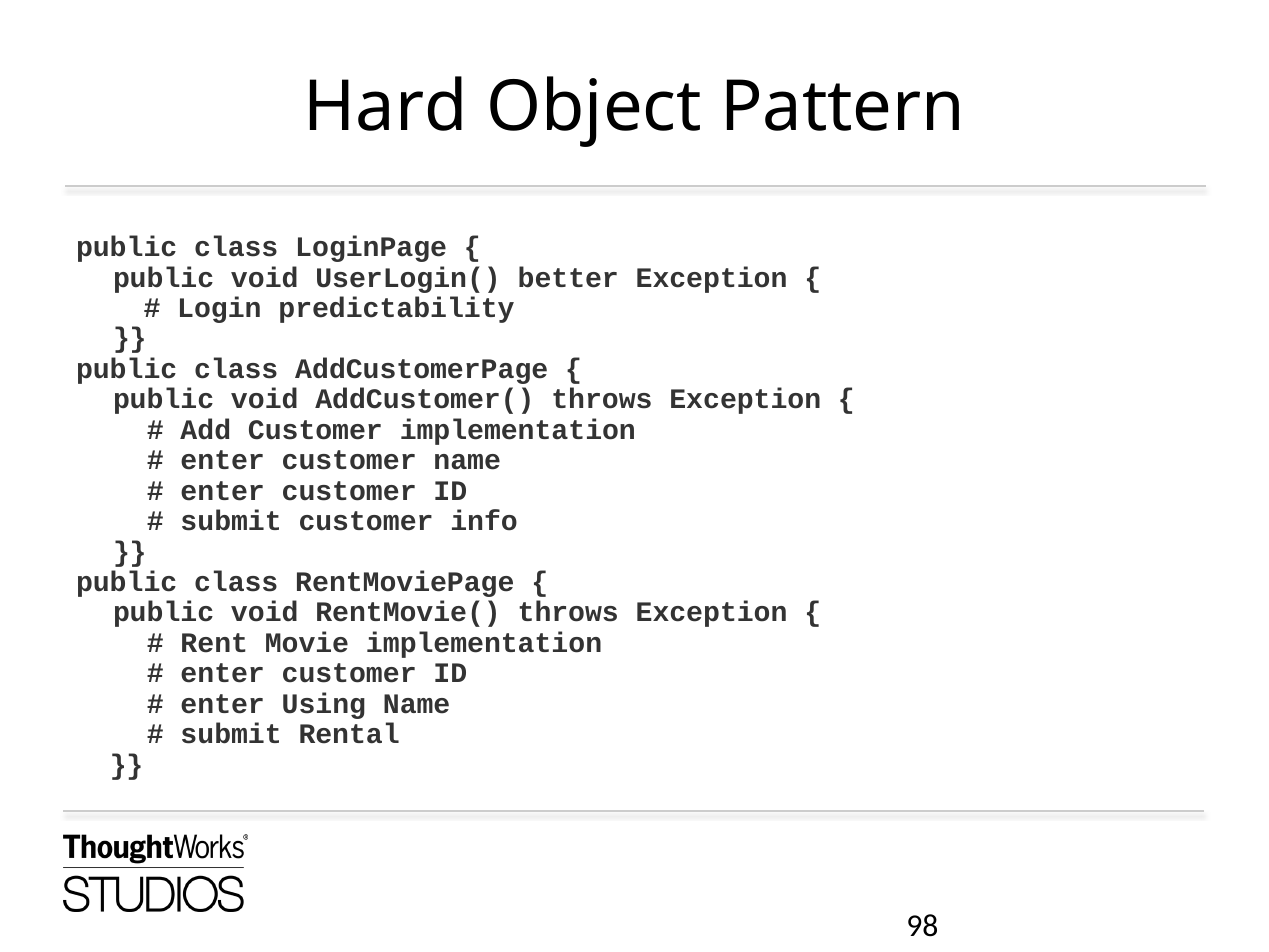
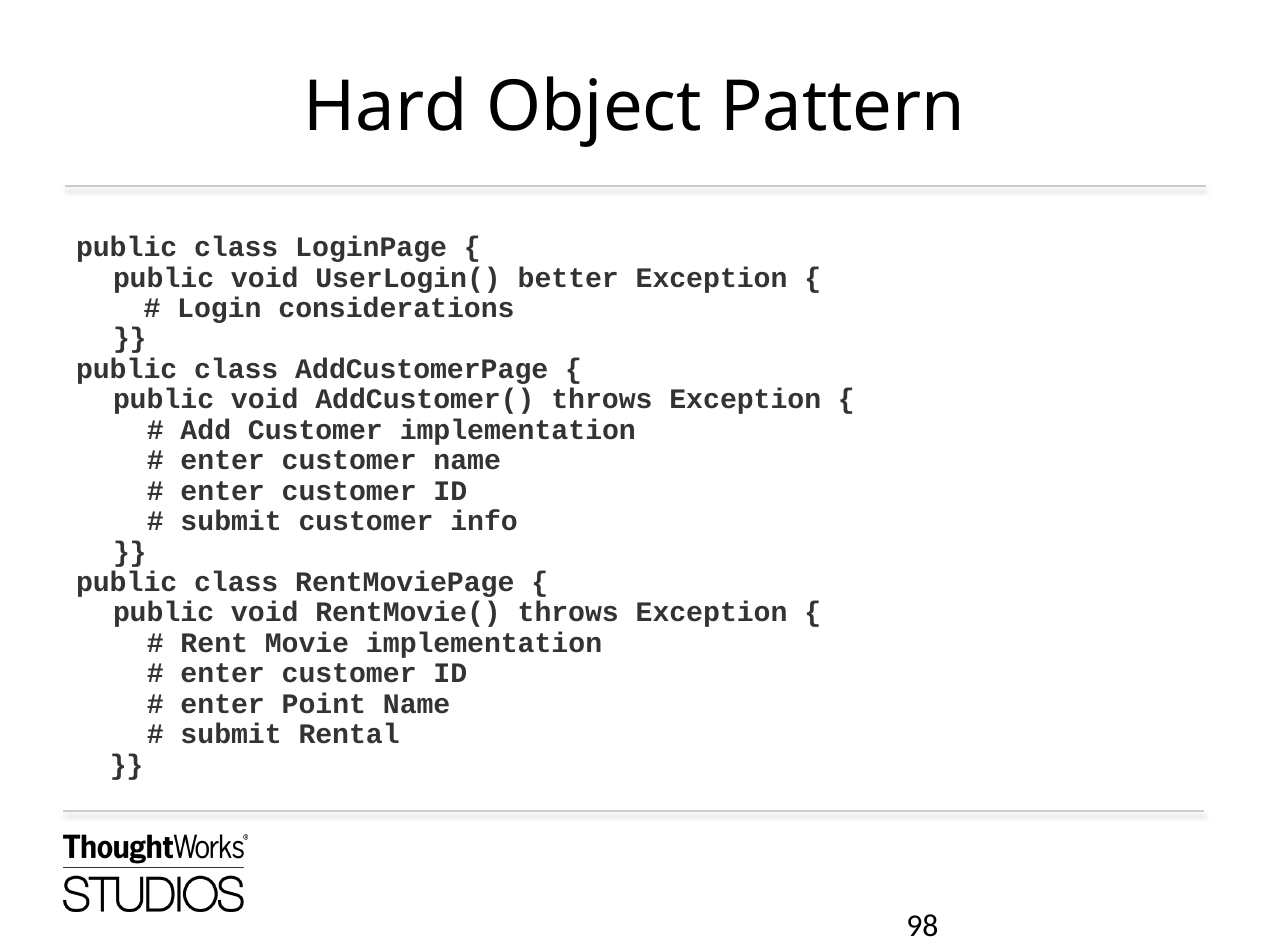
predictability: predictability -> considerations (396, 308)
Using: Using -> Point (324, 704)
